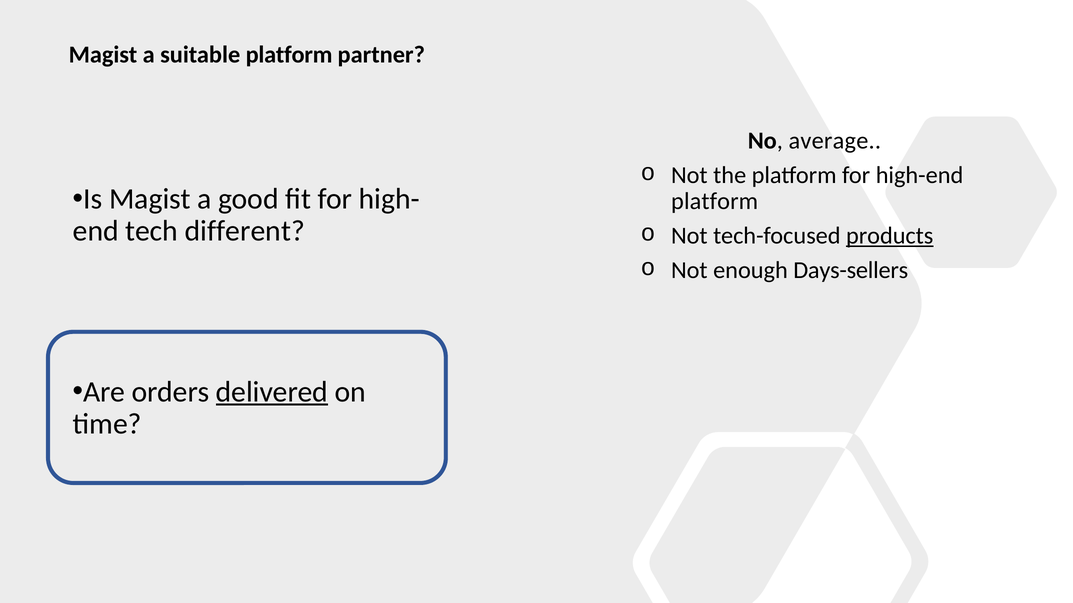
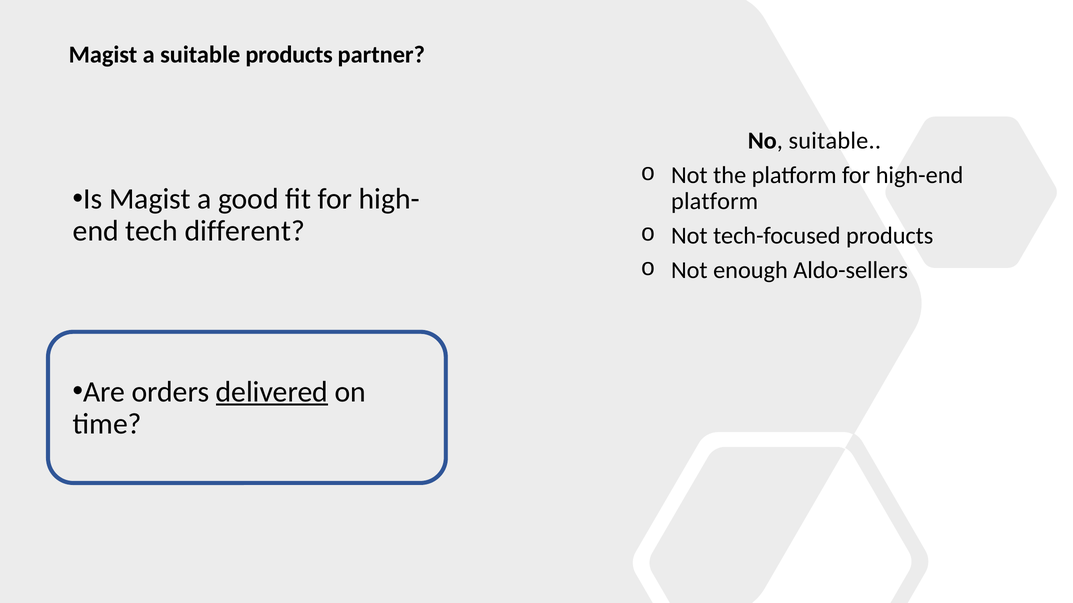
suitable platform: platform -> products (289, 55)
No average: average -> suitable (835, 141)
products underline: present -> none (890, 236)
Days-sellers: Days-sellers -> Aldo-sellers (851, 270)
